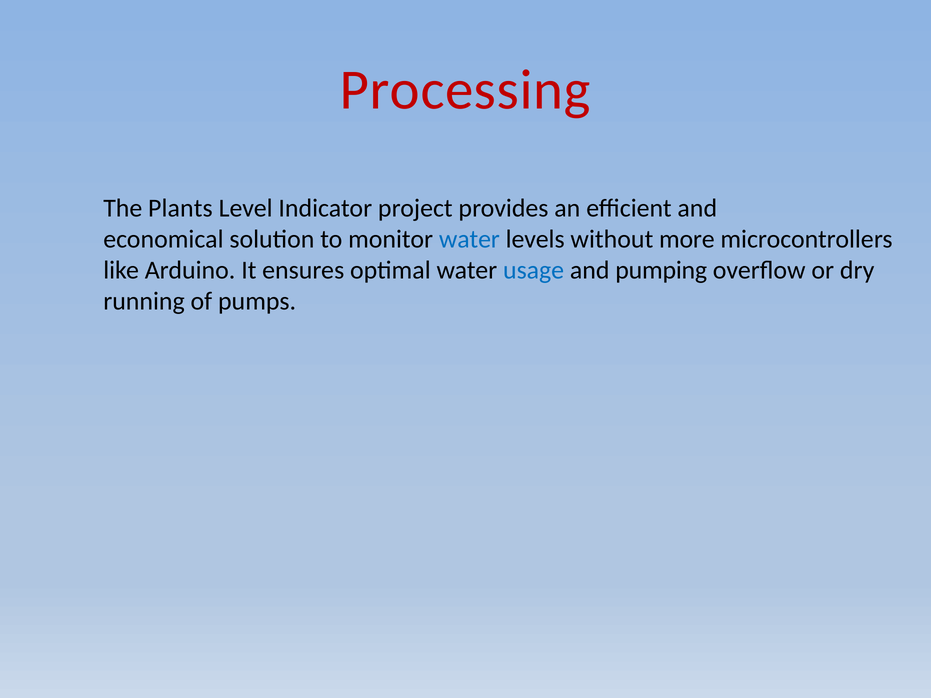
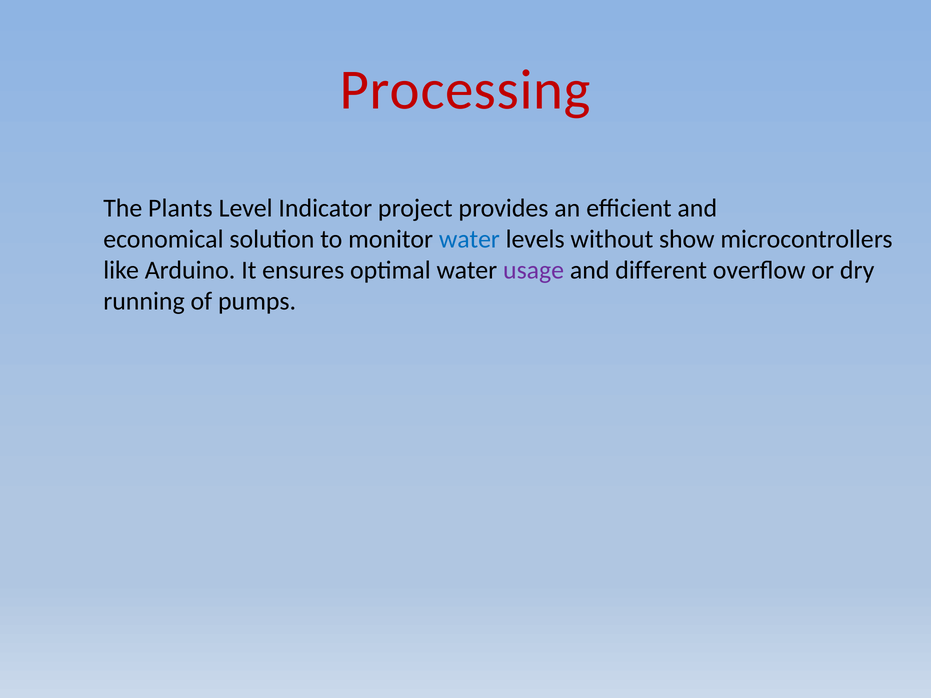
more: more -> show (687, 239)
usage colour: blue -> purple (534, 270)
pumping: pumping -> different (661, 270)
